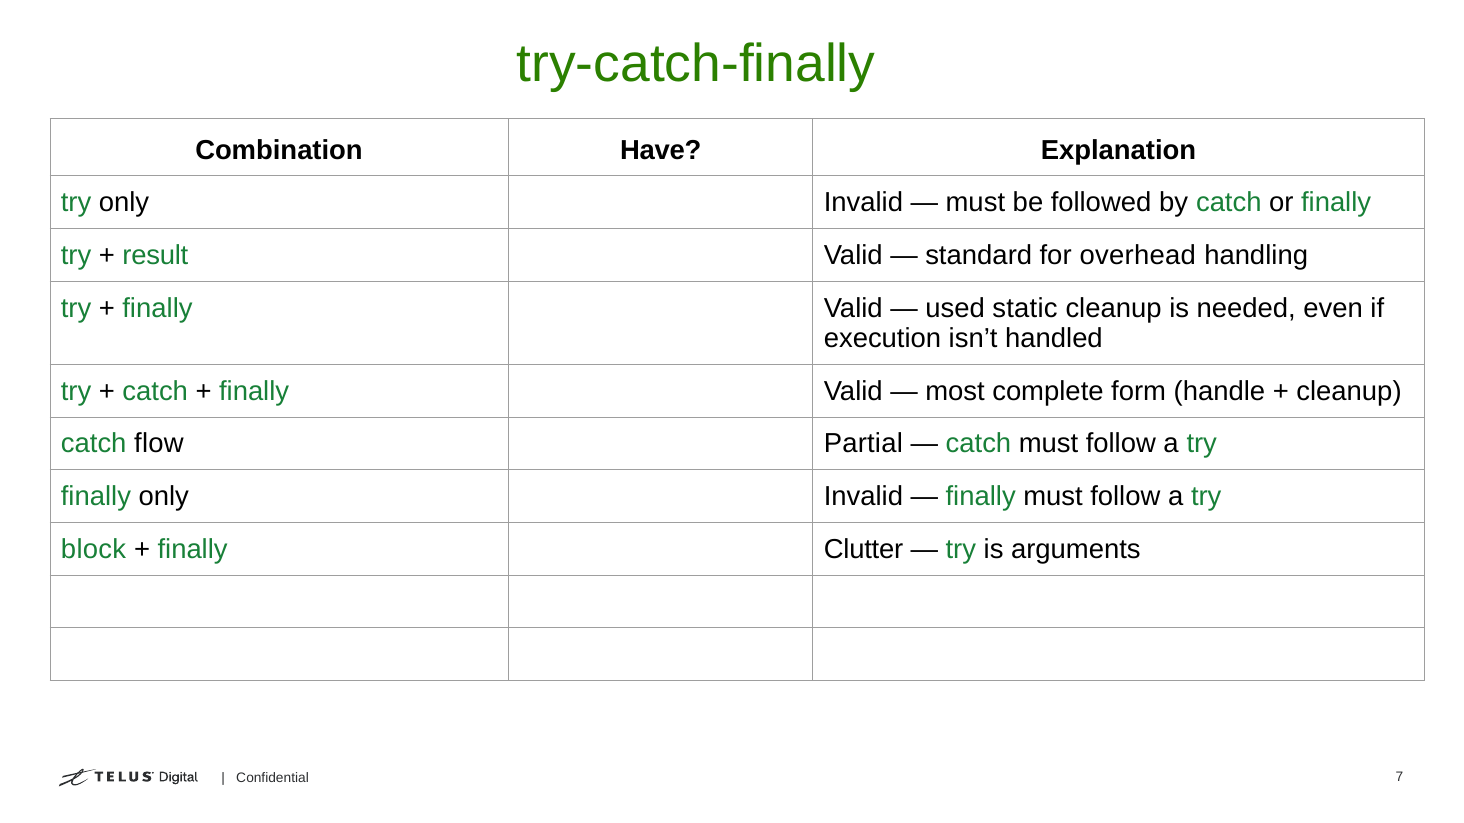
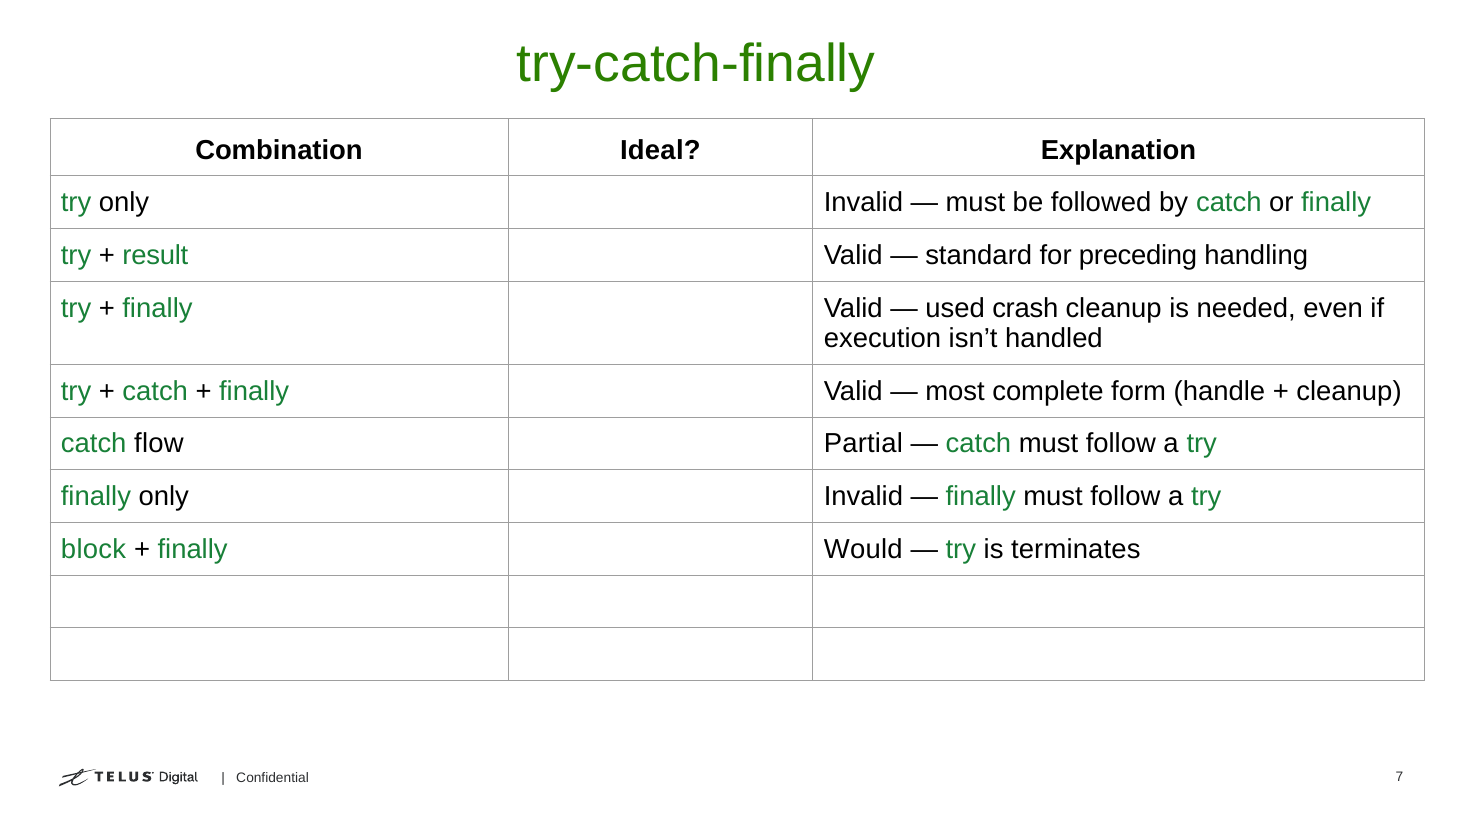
Have: Have -> Ideal (660, 150)
overhead: overhead -> preceding (1138, 255)
static: static -> crash (1025, 308)
Clutter: Clutter -> Would (863, 549)
arguments: arguments -> terminates (1076, 549)
